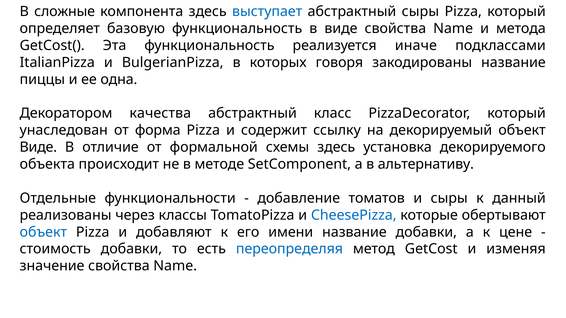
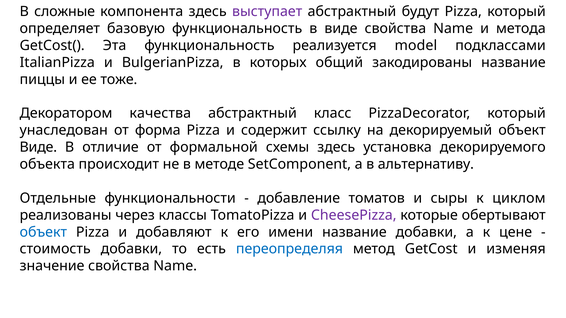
выступает colour: blue -> purple (267, 12)
абстрактный сыры: сыры -> будут (421, 12)
иначе: иначе -> model (416, 46)
говоря: говоря -> общий (339, 62)
одна: одна -> тоже (119, 79)
данный: данный -> циклом (519, 198)
CheesePizza colour: blue -> purple (354, 215)
